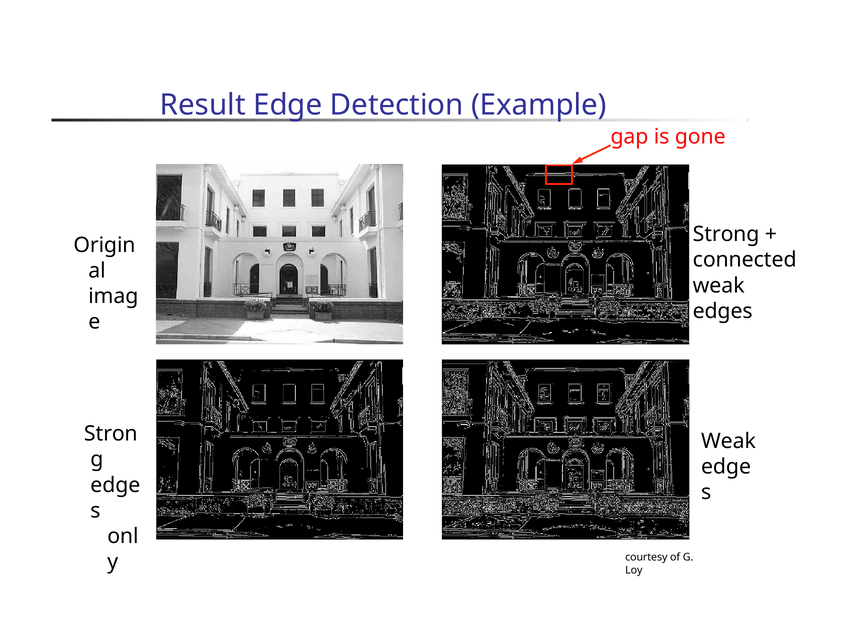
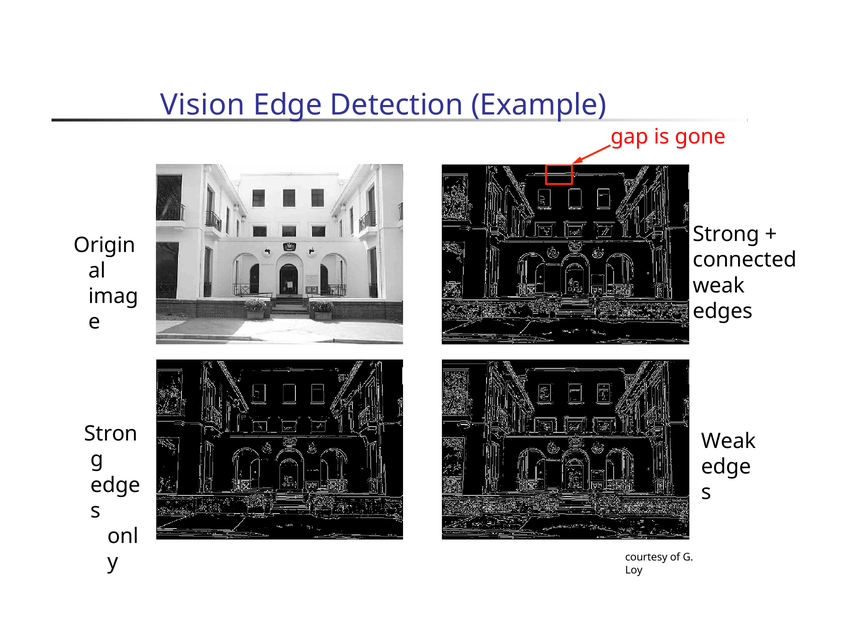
Result: Result -> Vision (203, 105)
